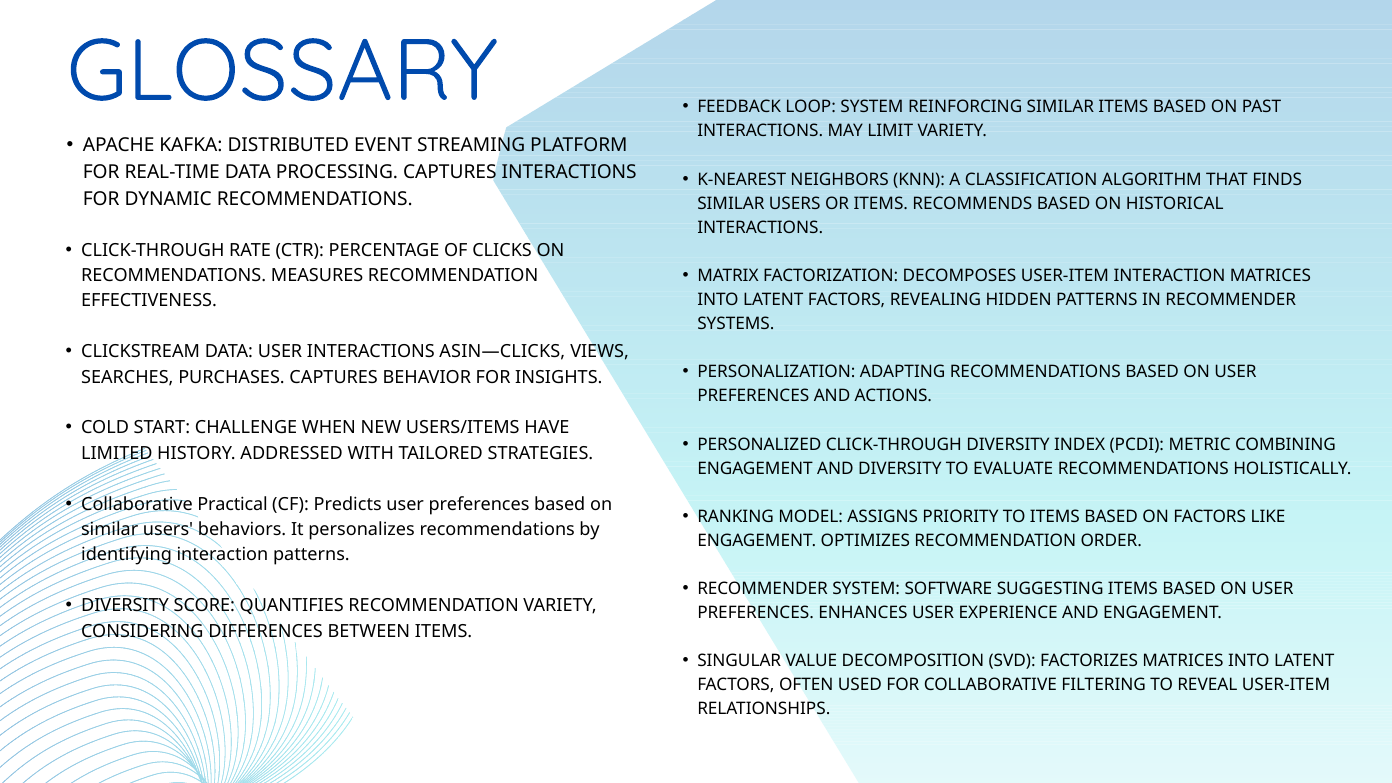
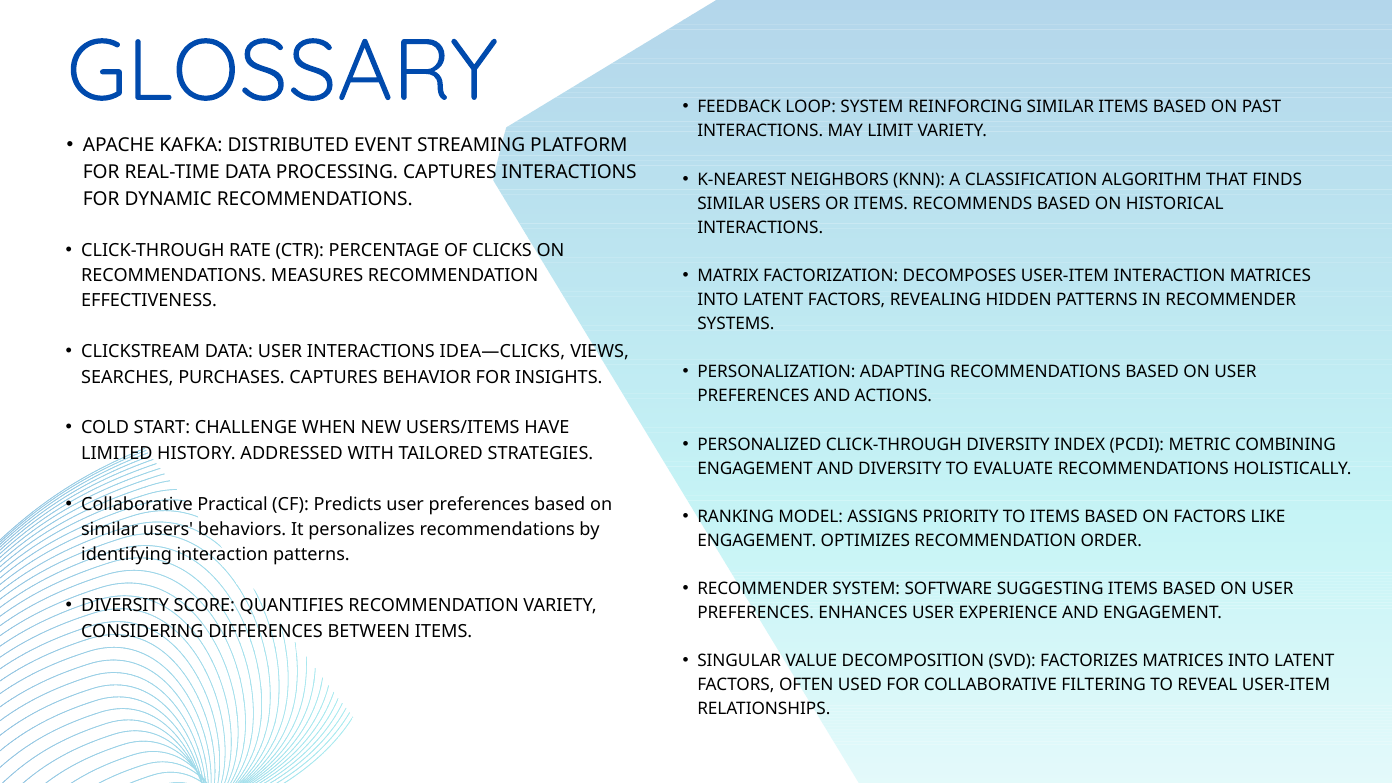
ASIN—CLICKS: ASIN—CLICKS -> IDEA—CLICKS (502, 352)
